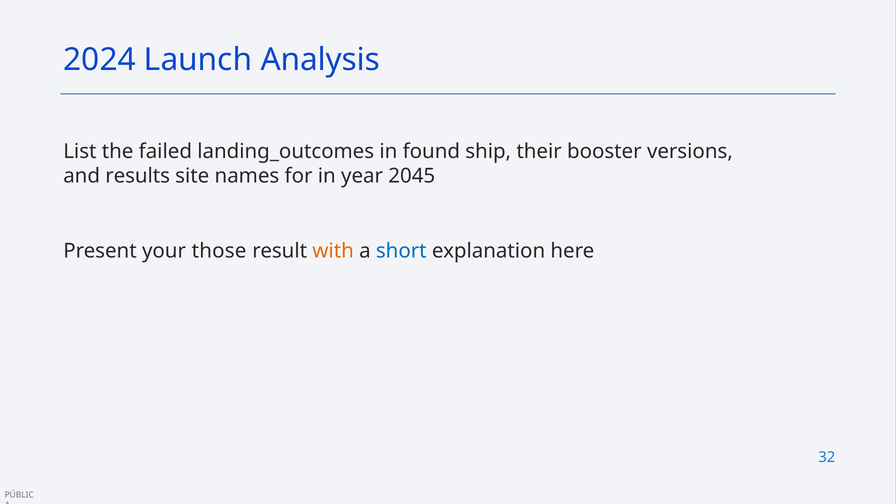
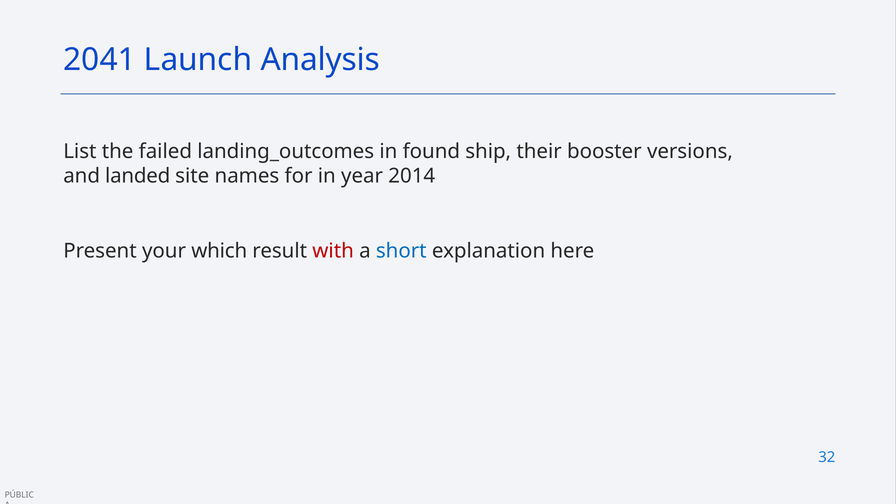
2024: 2024 -> 2041 (100, 60)
results: results -> landed (138, 176)
2045: 2045 -> 2014 (412, 176)
those: those -> which (219, 251)
with colour: orange -> red (333, 251)
